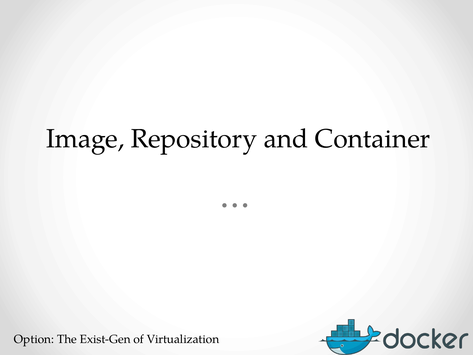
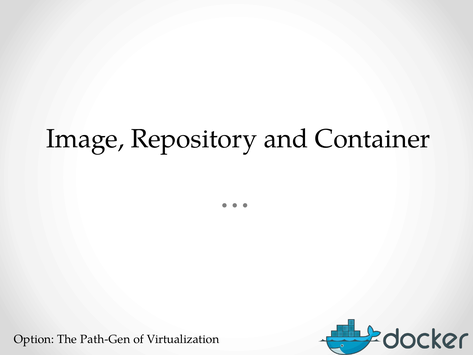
Exist-Gen: Exist-Gen -> Path-Gen (105, 339)
